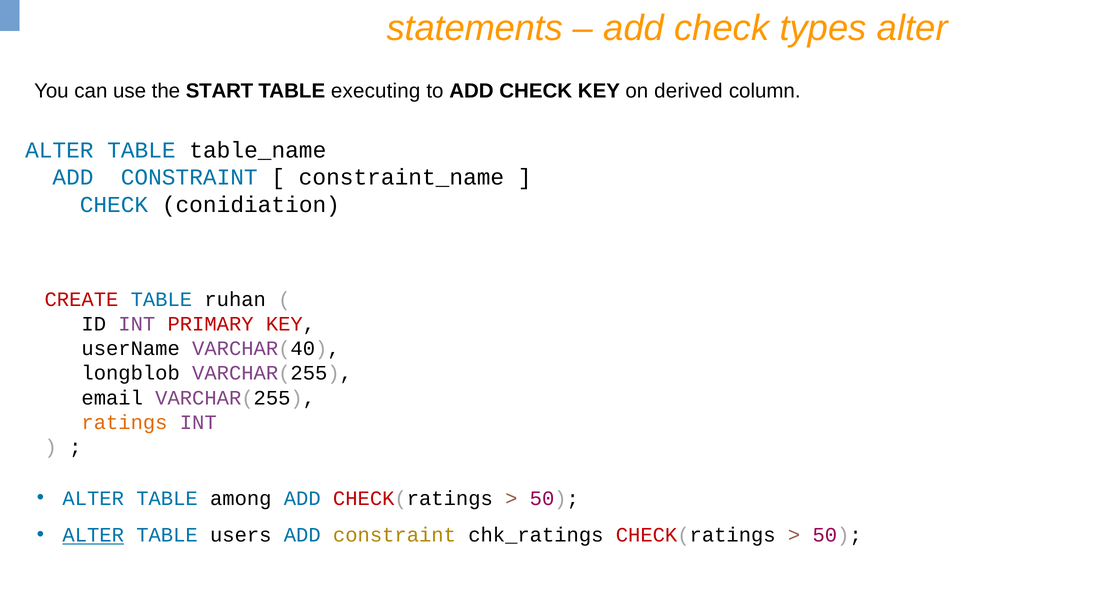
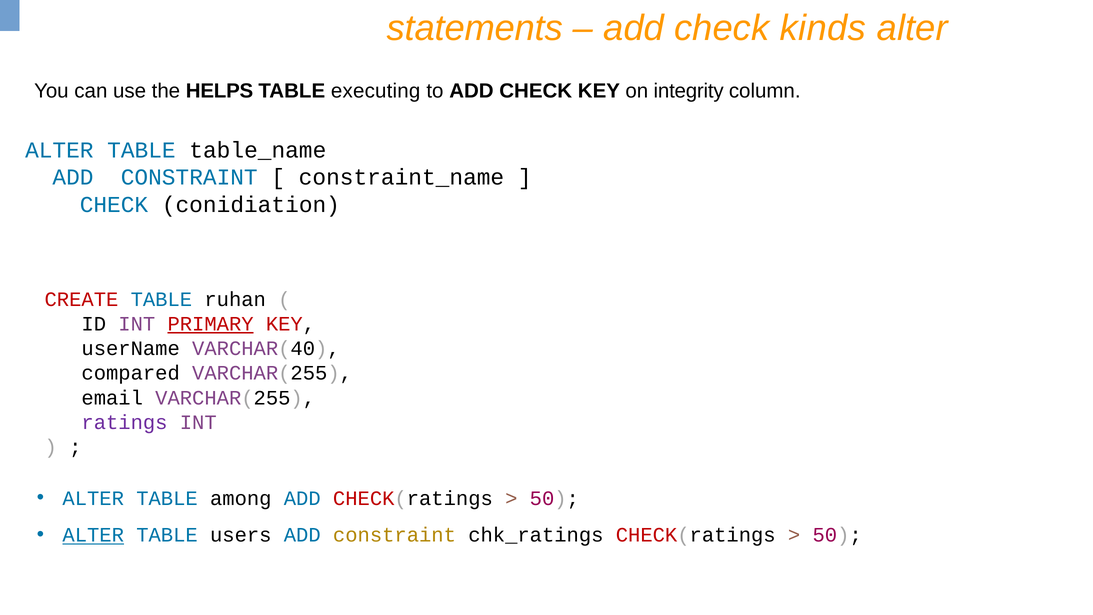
types: types -> kinds (823, 28)
START: START -> HELPS (220, 91)
derived: derived -> integrity (689, 91)
PRIMARY underline: none -> present (211, 324)
longblob: longblob -> compared (131, 373)
ratings colour: orange -> purple (124, 422)
